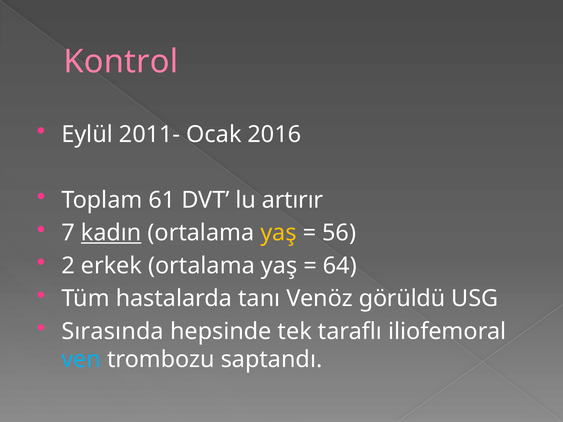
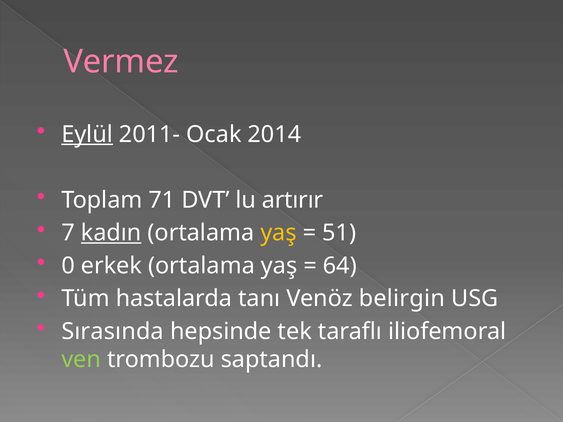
Kontrol: Kontrol -> Vermez (121, 62)
Eylül underline: none -> present (87, 134)
2016: 2016 -> 2014 (274, 134)
61: 61 -> 71 (162, 200)
56: 56 -> 51 (339, 233)
2: 2 -> 0 (68, 266)
görüldü: görüldü -> belirgin (402, 299)
ven colour: light blue -> light green (81, 360)
